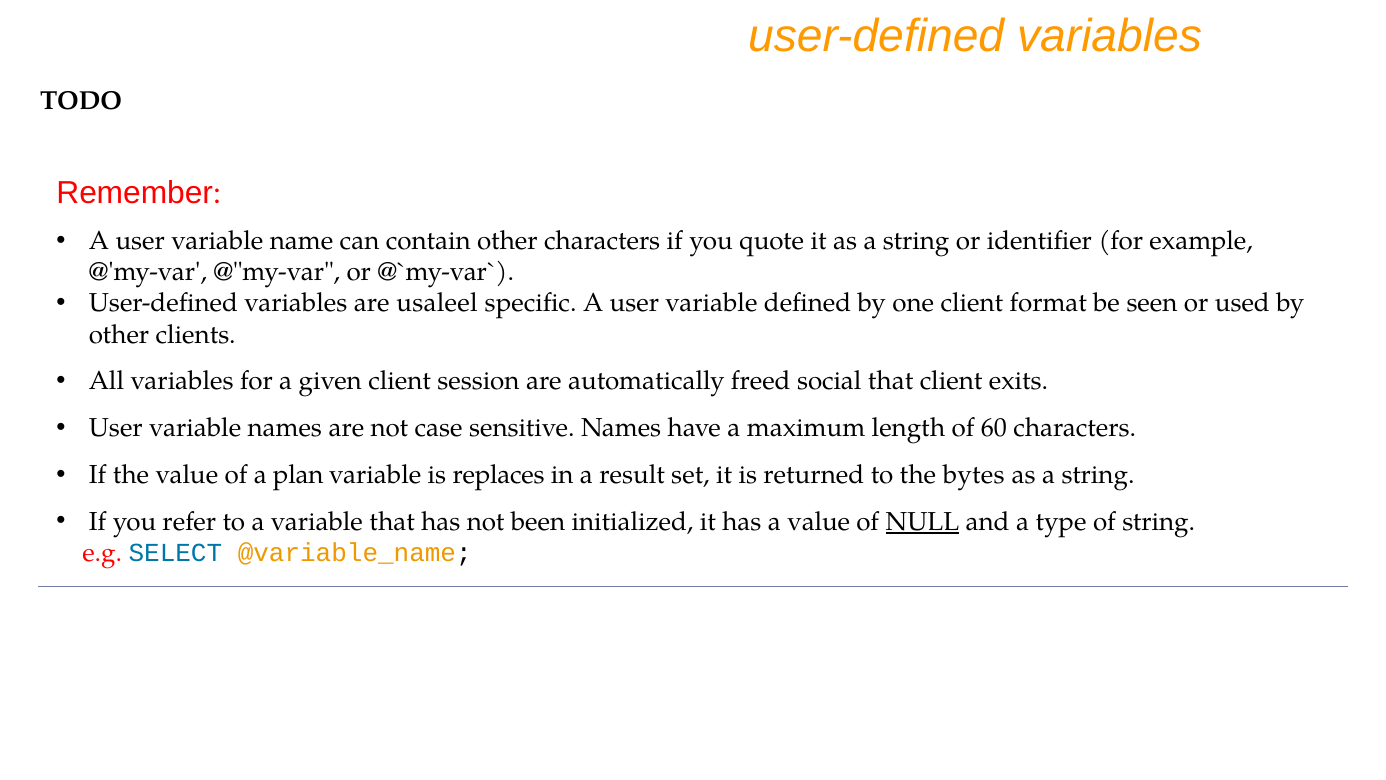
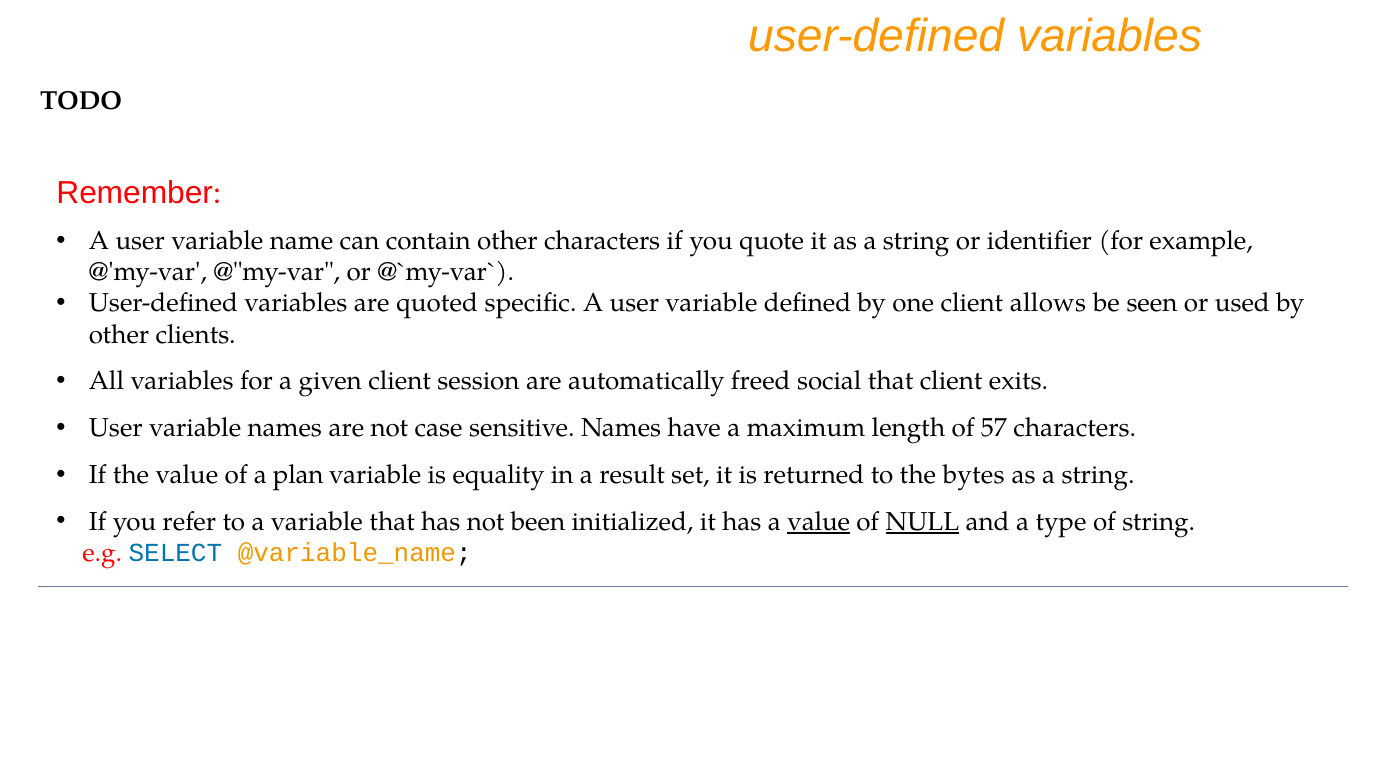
usaleel: usaleel -> quoted (437, 303)
format: format -> allows (1048, 303)
60: 60 -> 57 (994, 428)
replaces: replaces -> equality (499, 475)
value underline: none -> present (819, 522)
